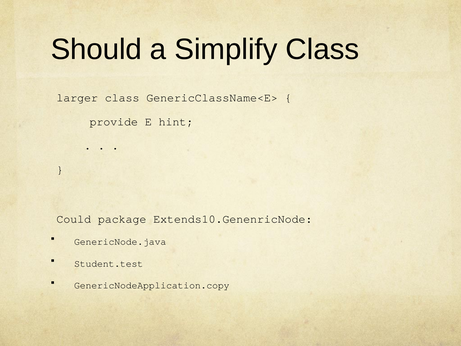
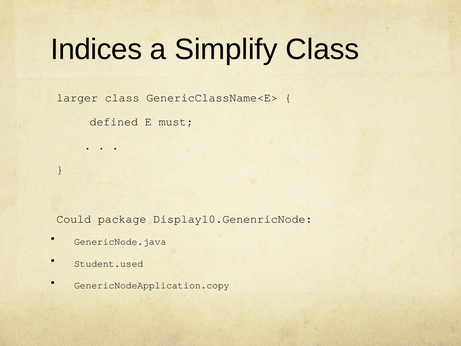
Should: Should -> Indices (96, 49)
provide: provide -> defined (114, 121)
hint: hint -> must (176, 121)
Extends10.GenenricNode: Extends10.GenenricNode -> Display10.GenenricNode (233, 219)
Student.test: Student.test -> Student.used (109, 263)
